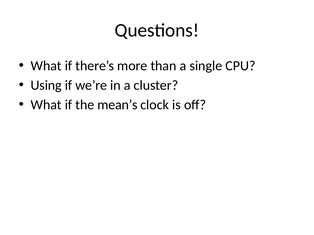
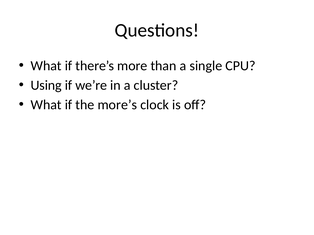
mean’s: mean’s -> more’s (117, 105)
